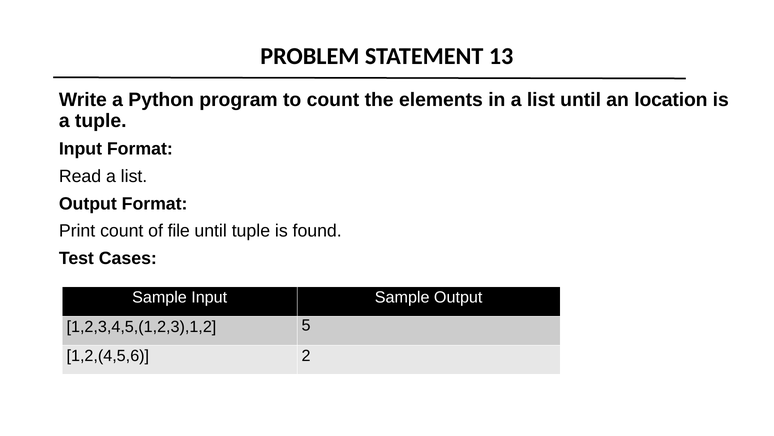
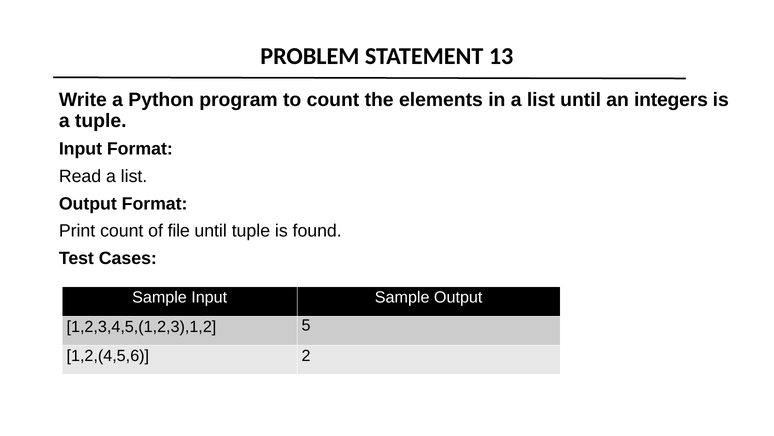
location: location -> integers (671, 100)
